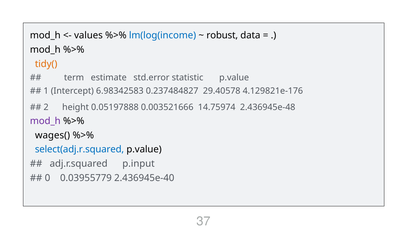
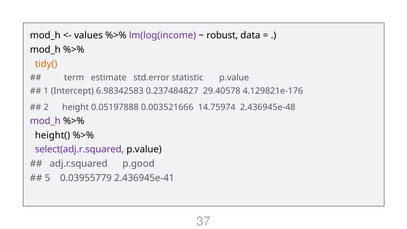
lm(log(income colour: blue -> purple (163, 36)
wages(: wages( -> height( (53, 135)
select(adj.r.squared colour: blue -> purple (79, 149)
p.input: p.input -> p.good (139, 164)
0: 0 -> 5 (47, 178)
2.436945e-40: 2.436945e-40 -> 2.436945e-41 (144, 178)
